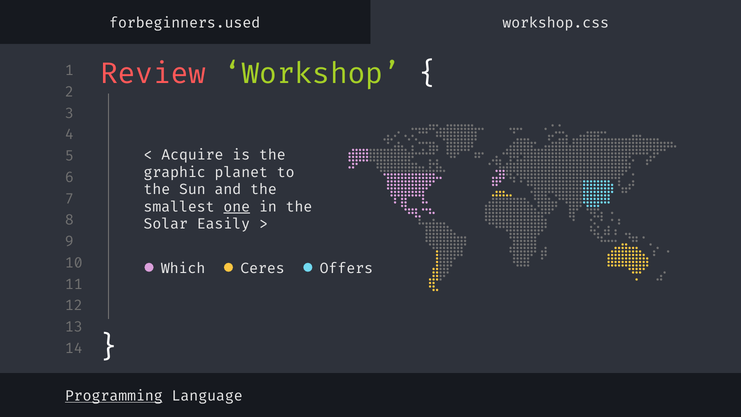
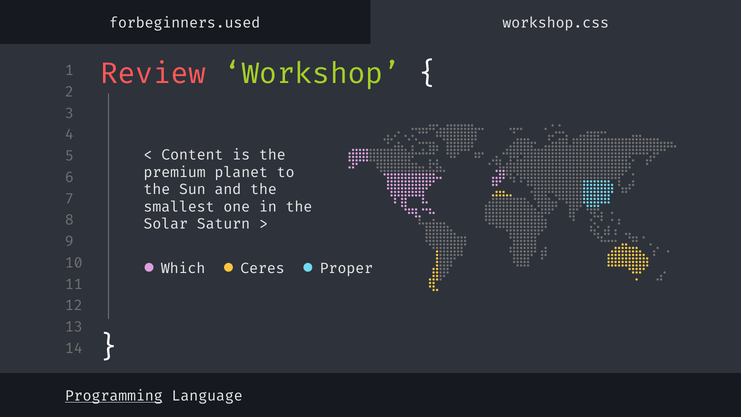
Acquire: Acquire -> Content (192, 155)
graphic: graphic -> premium (175, 172)
one underline: present -> none (237, 207)
Easily: Easily -> Saturn (223, 224)
Offers: Offers -> Proper (346, 268)
